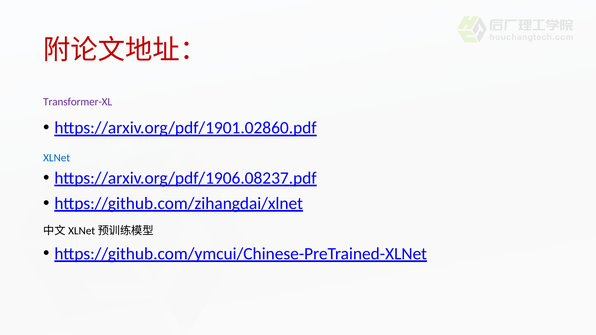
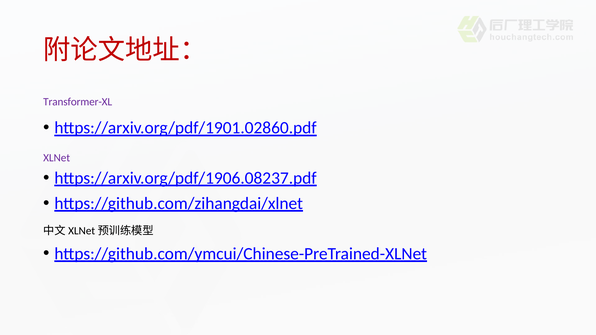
XLNet colour: blue -> purple (57, 158)
